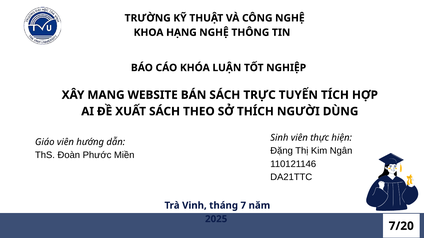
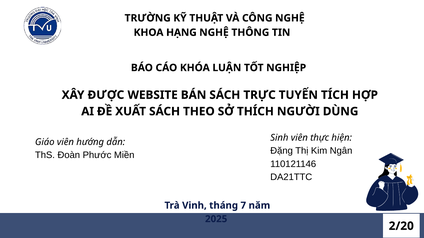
MANG: MANG -> ĐƯỢC (106, 95)
7/20: 7/20 -> 2/20 (401, 226)
